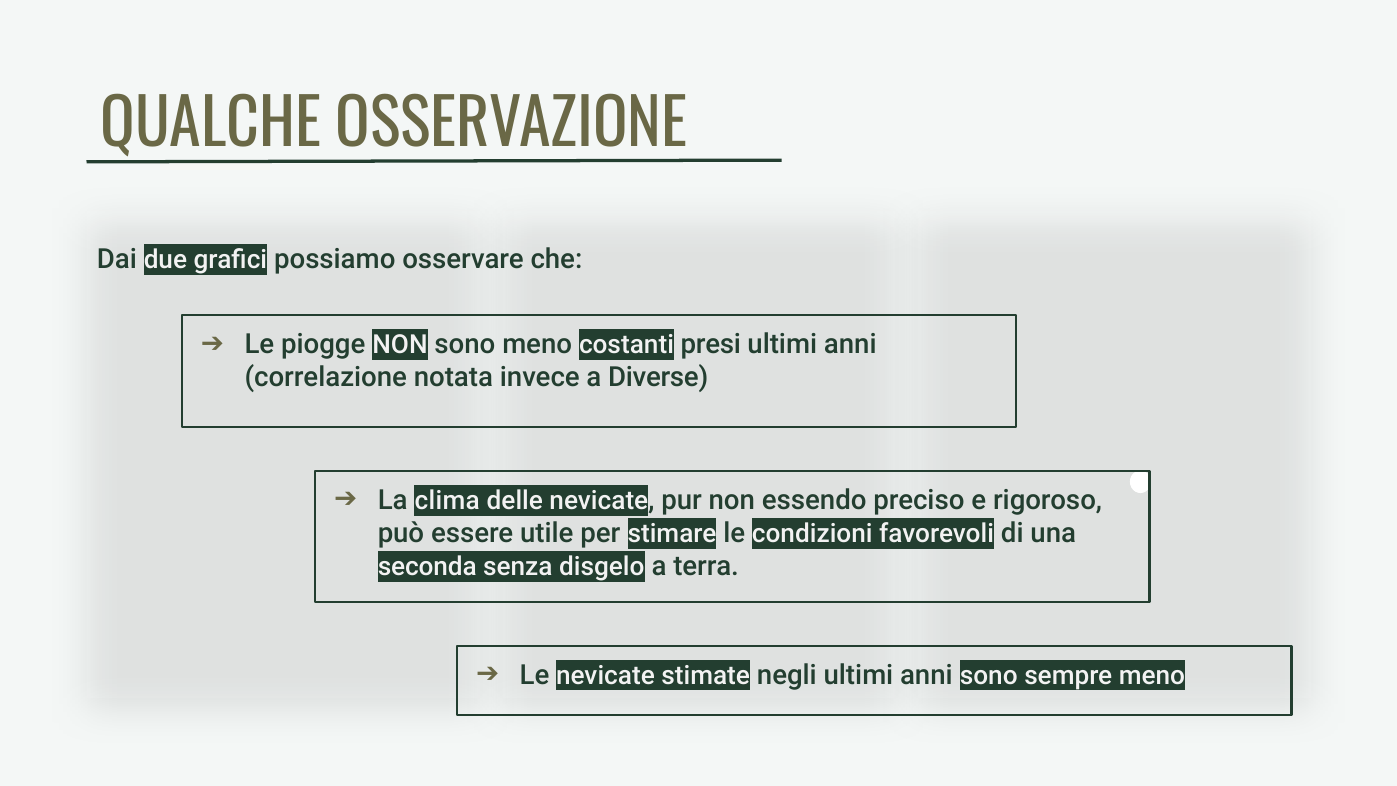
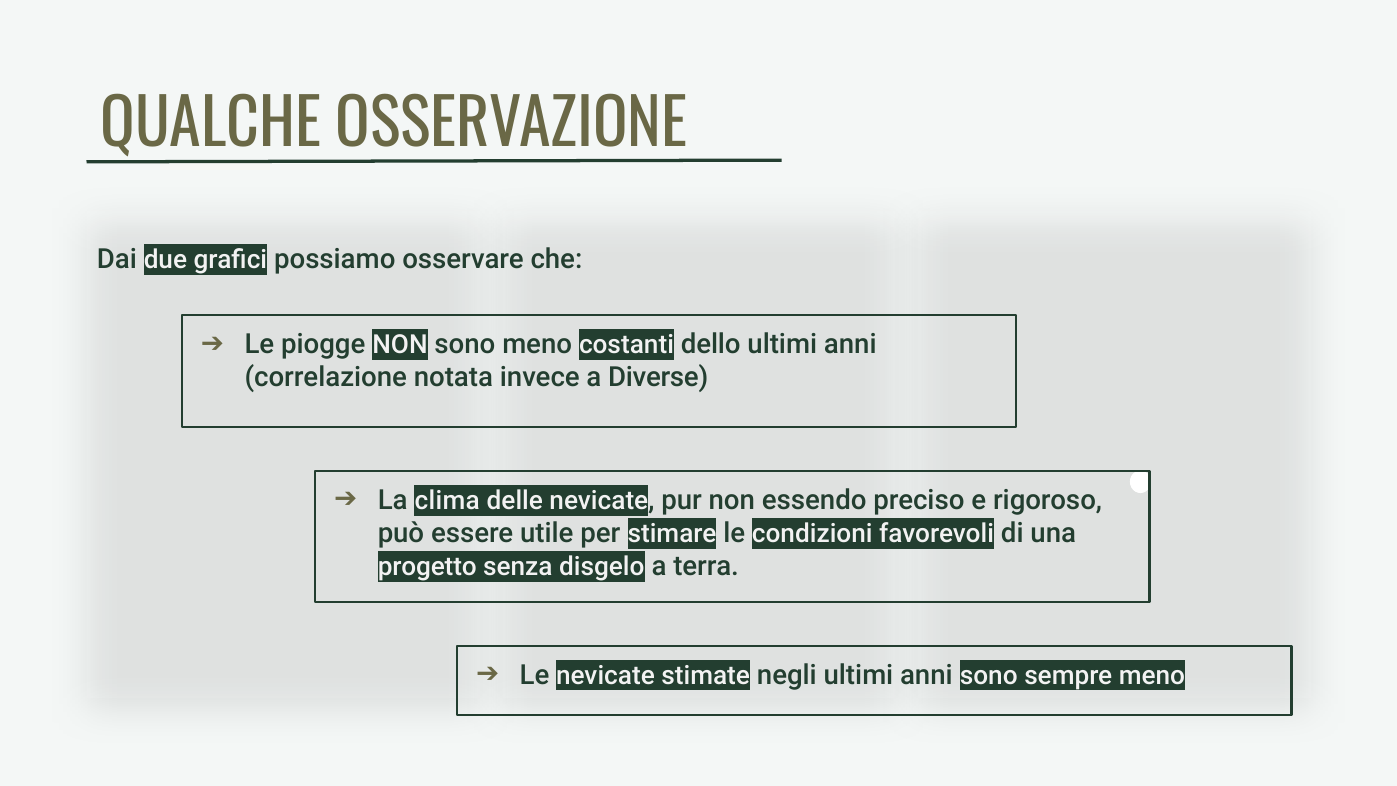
presi: presi -> dello (711, 344)
seconda: seconda -> progetto (427, 567)
